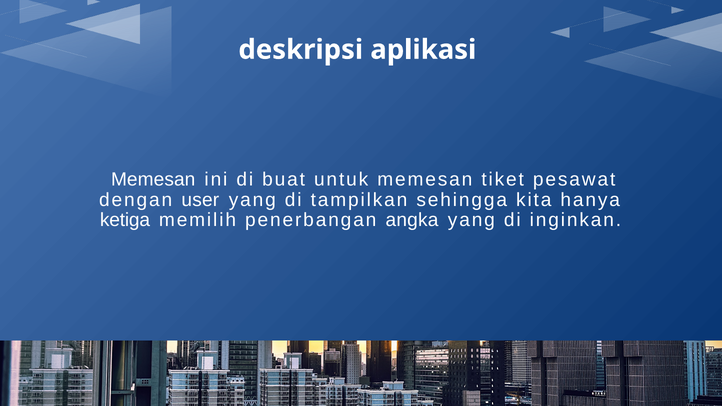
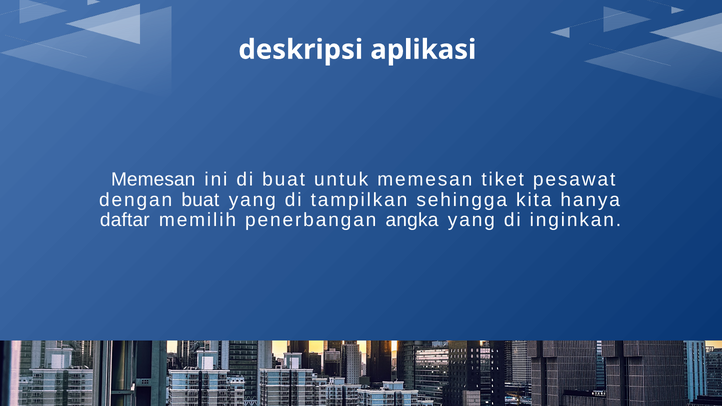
dengan user: user -> buat (200, 200)
ketiga: ketiga -> daftar (125, 220)
